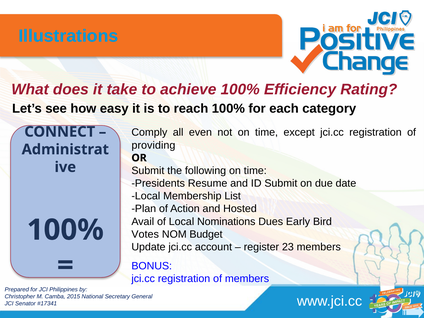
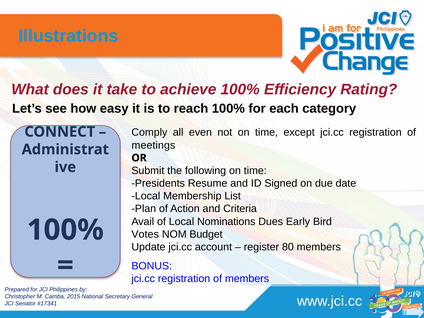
providing: providing -> meetings (153, 145)
ID Submit: Submit -> Signed (281, 183)
Hosted: Hosted -> Criteria (240, 209)
23: 23 -> 80 (288, 247)
